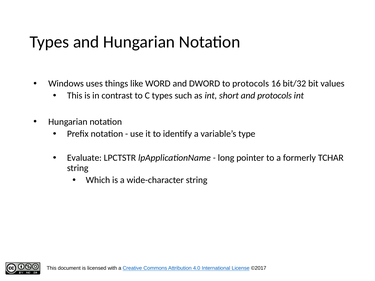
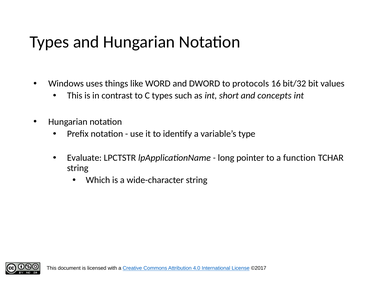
and protocols: protocols -> concepts (274, 96)
formerly: formerly -> function (299, 158)
